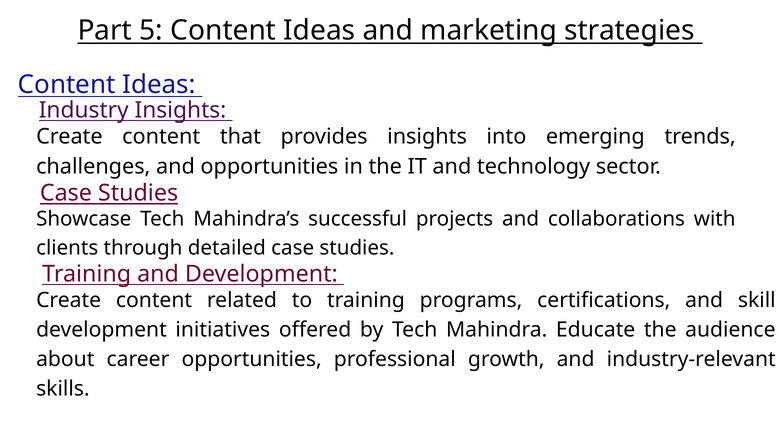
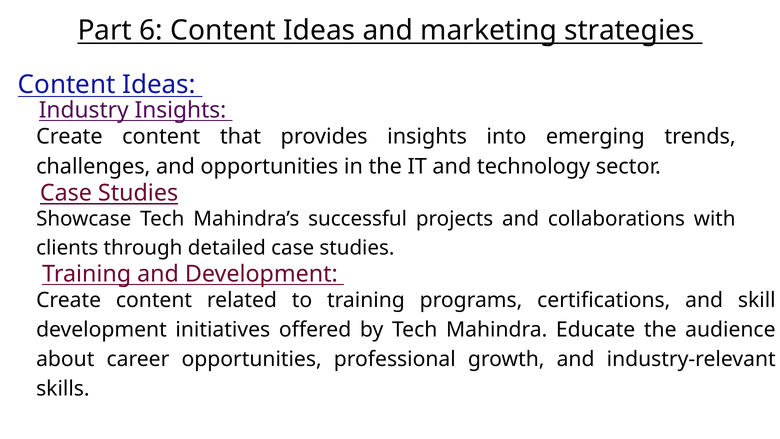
5: 5 -> 6 (151, 31)
